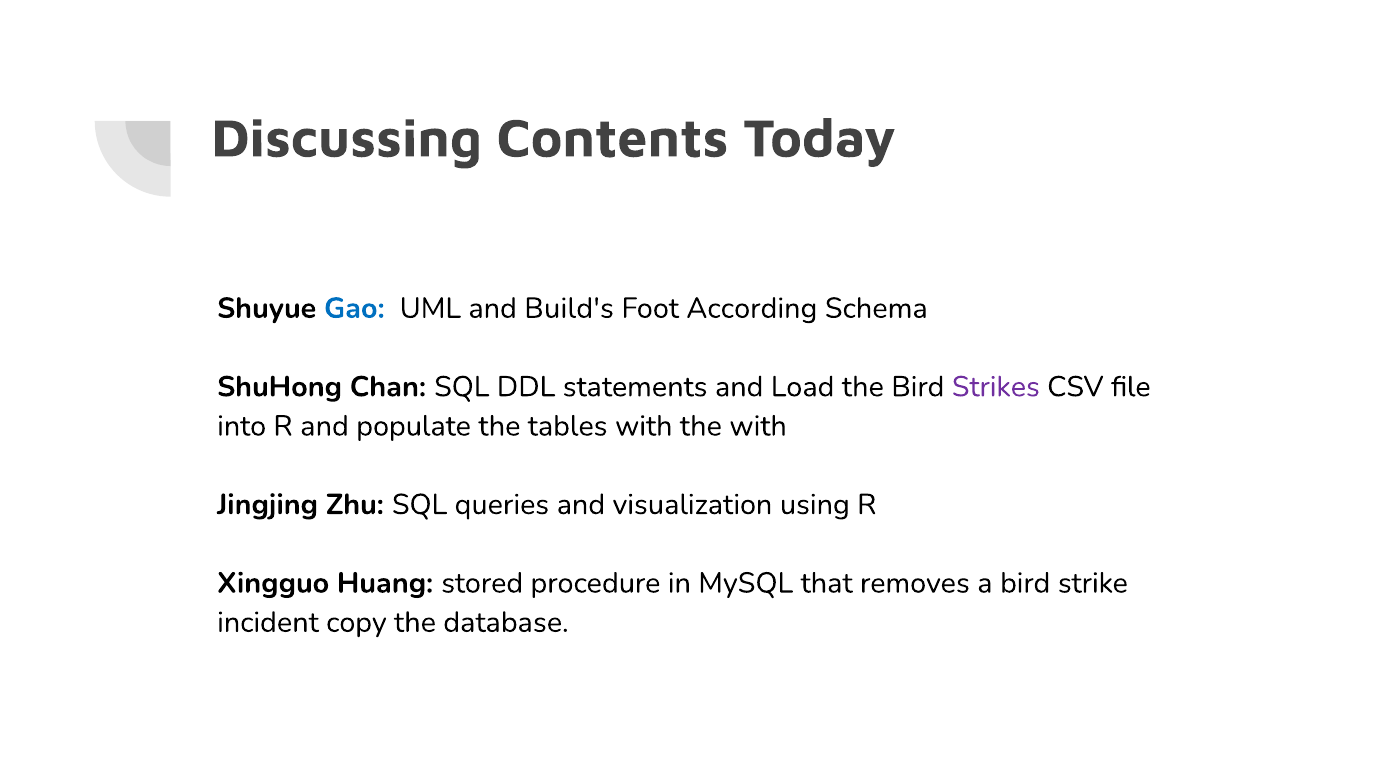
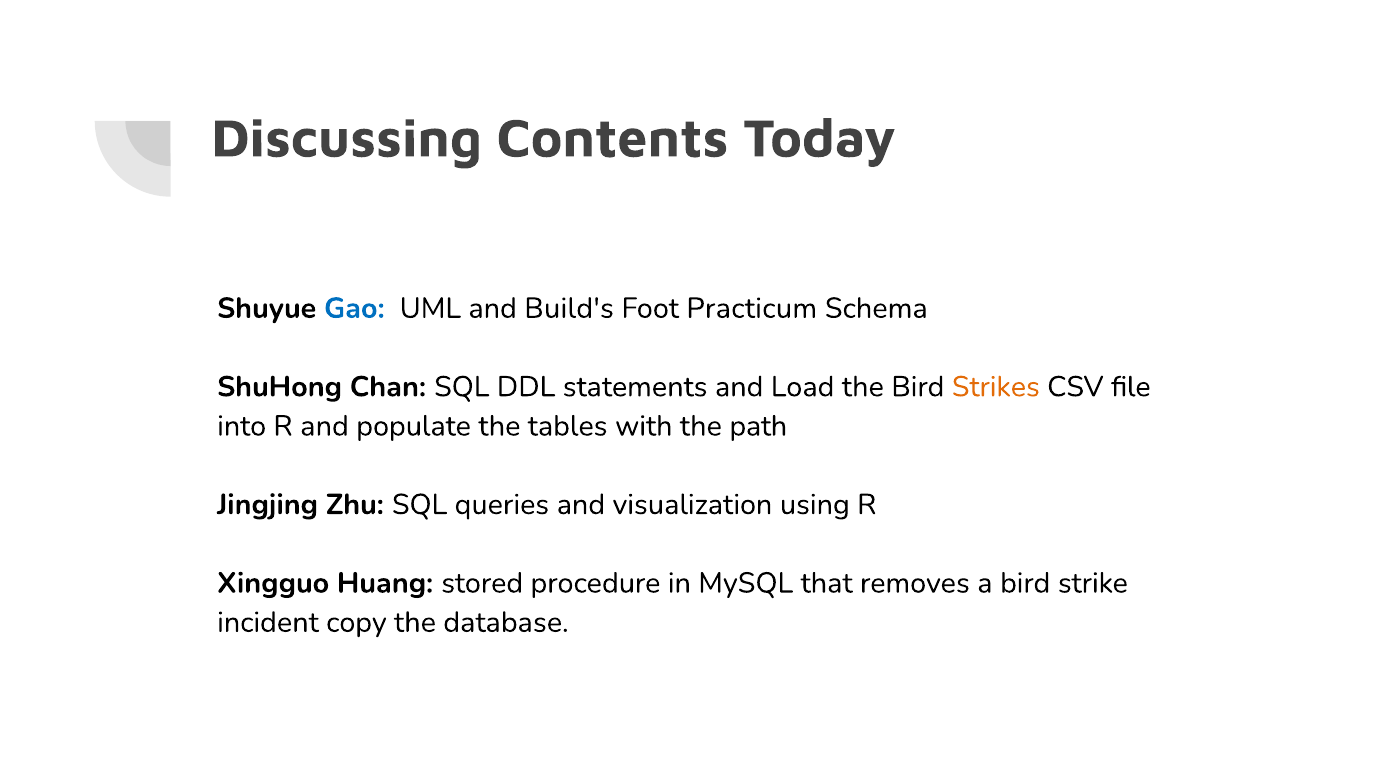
According: According -> Practicum (752, 308)
Strikes colour: purple -> orange (996, 387)
the with: with -> path (758, 426)
